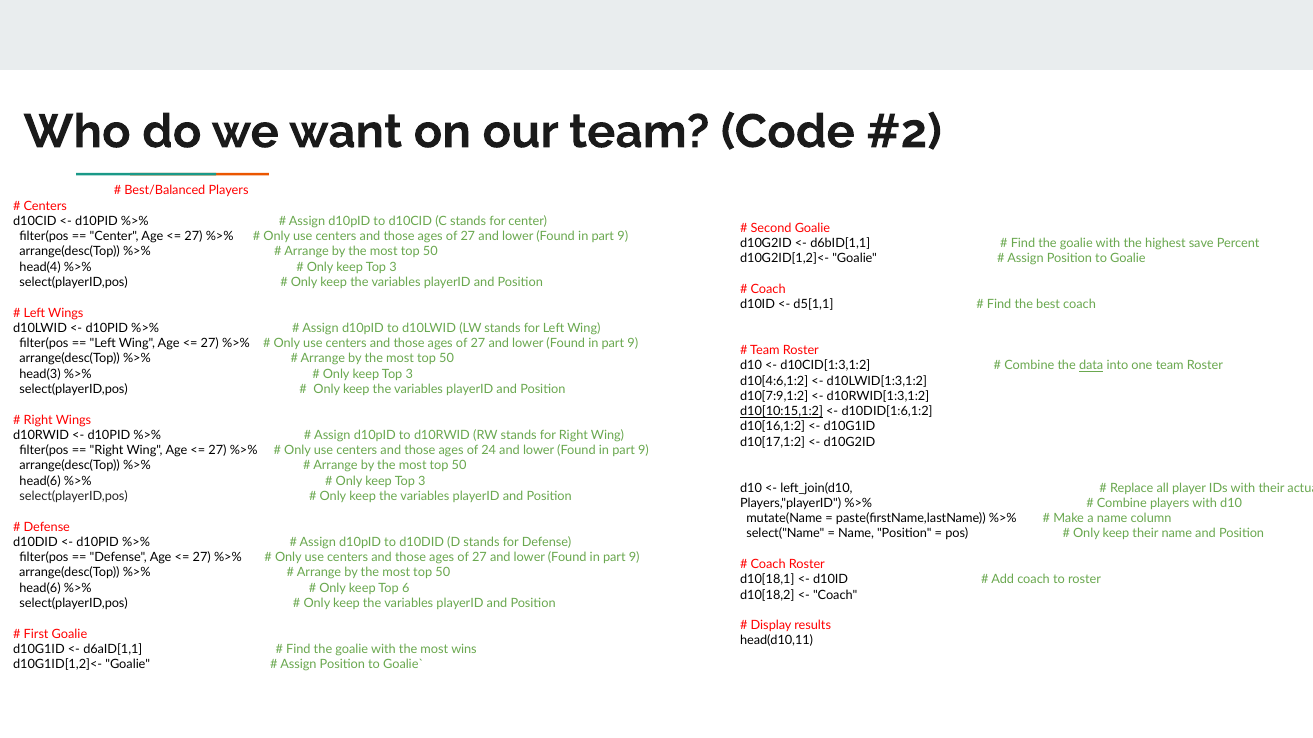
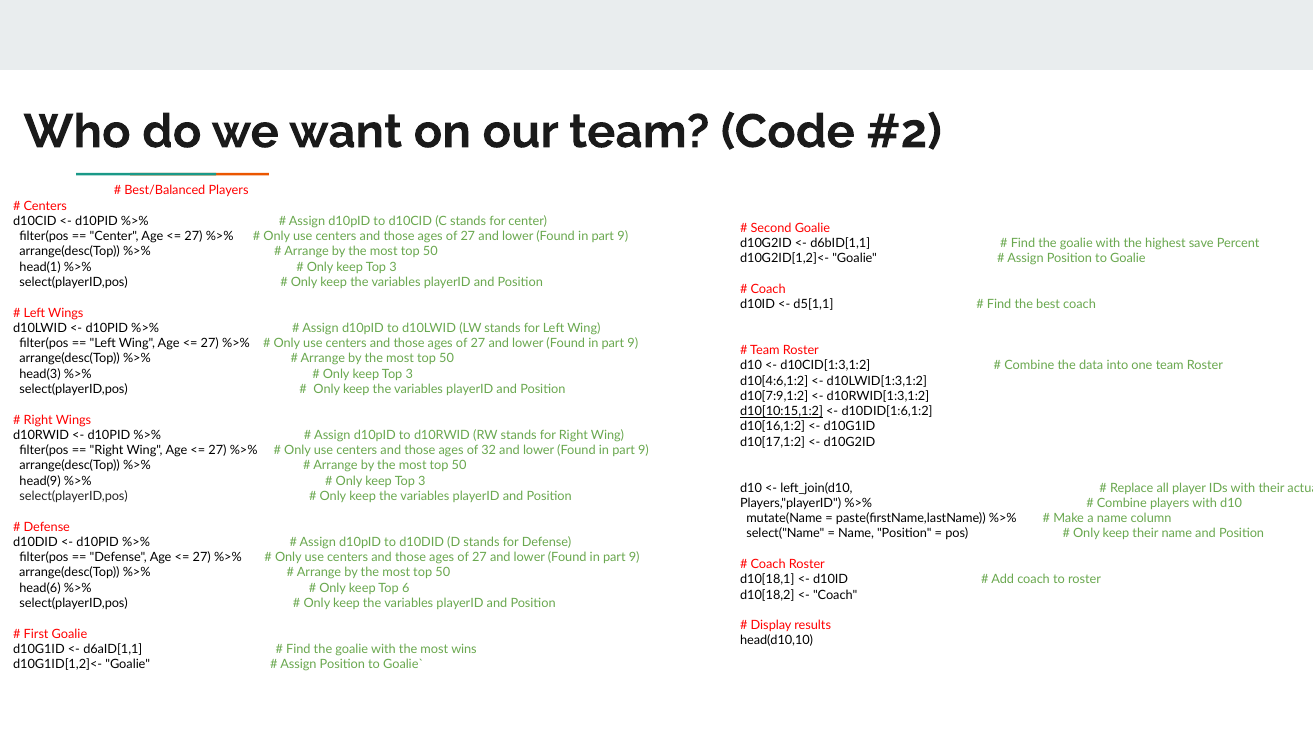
head(4: head(4 -> head(1 (40, 267)
data underline: present -> none (1091, 366)
24: 24 -> 32 (489, 451)
head(6: head(6 -> head(9 (40, 481)
head(d10,11: head(d10,11 -> head(d10,10 (777, 641)
